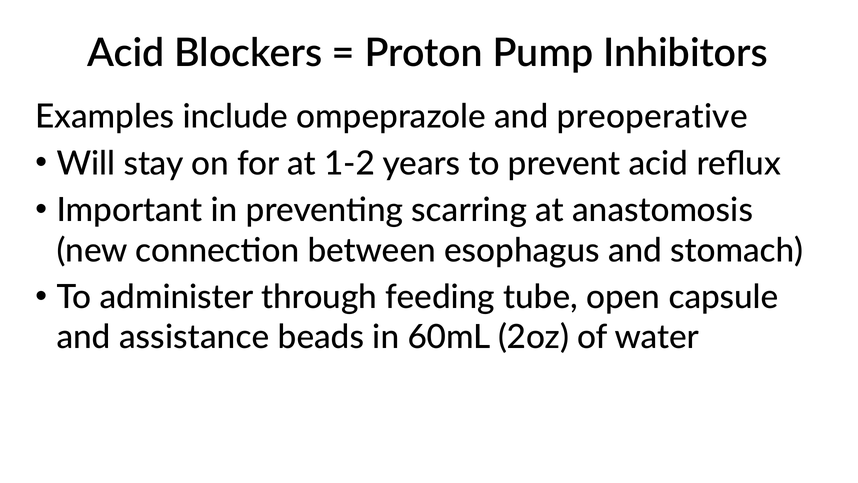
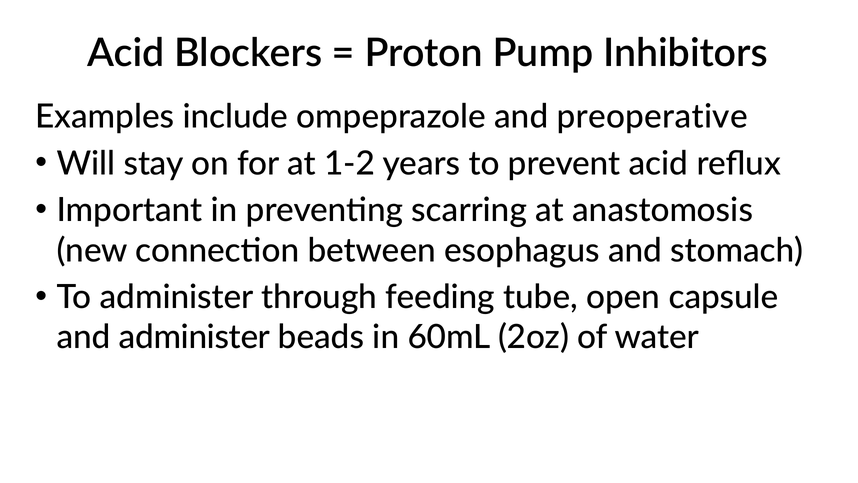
and assistance: assistance -> administer (194, 337)
